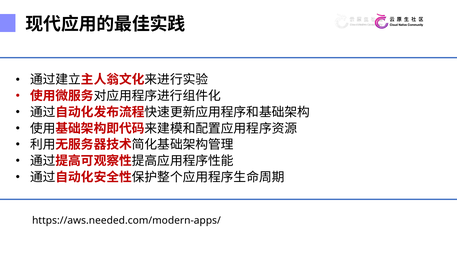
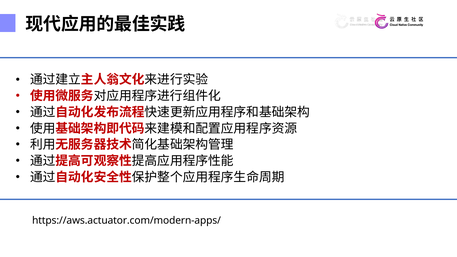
https://aws.needed.com/modern-apps/: https://aws.needed.com/modern-apps/ -> https://aws.actuator.com/modern-apps/ (127, 221)
